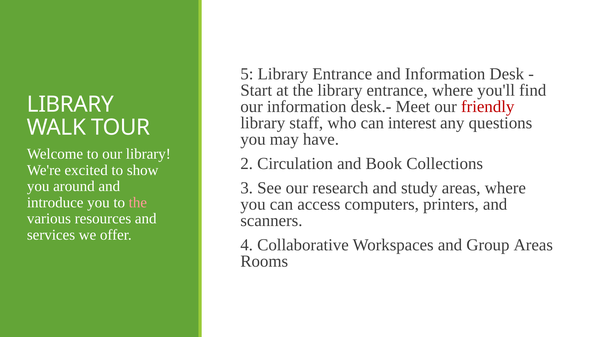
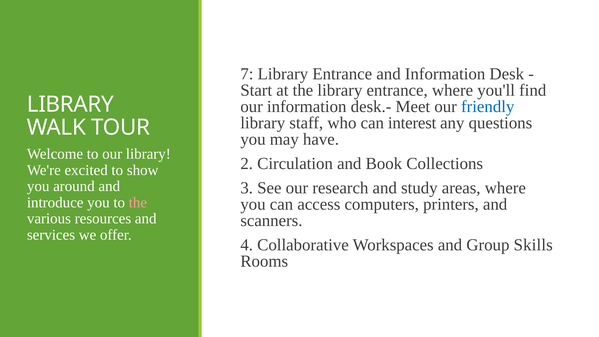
5: 5 -> 7 (247, 74)
friendly colour: red -> blue (488, 107)
Group Areas: Areas -> Skills (533, 245)
